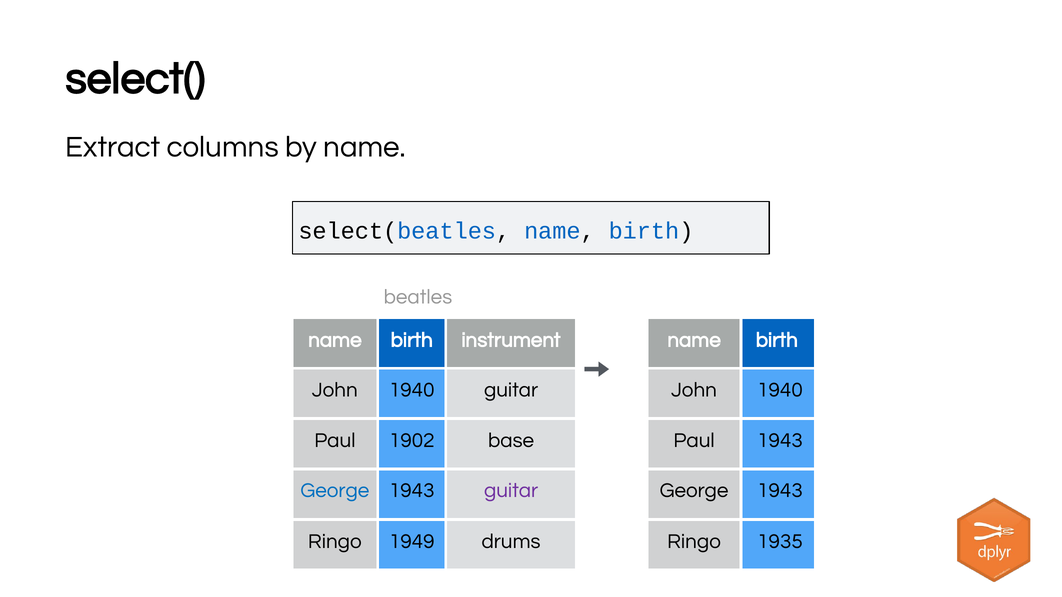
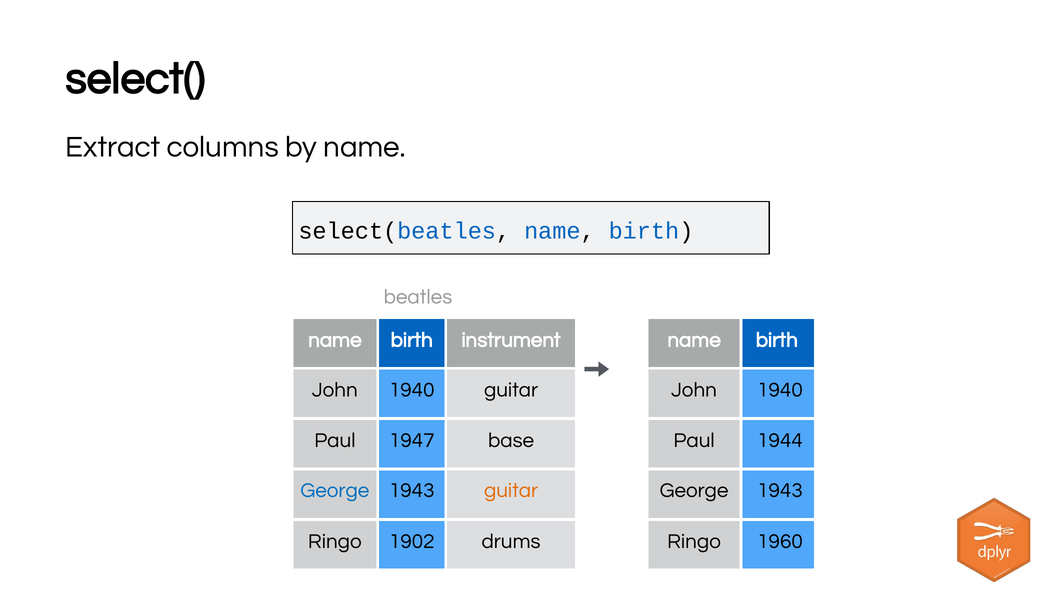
1902: 1902 -> 1947 (412, 441)
Paul 1943: 1943 -> 1944 (780, 441)
guitar colour: purple -> orange (511, 491)
1949: 1949 -> 1902 (412, 542)
1935: 1935 -> 1960 (780, 542)
